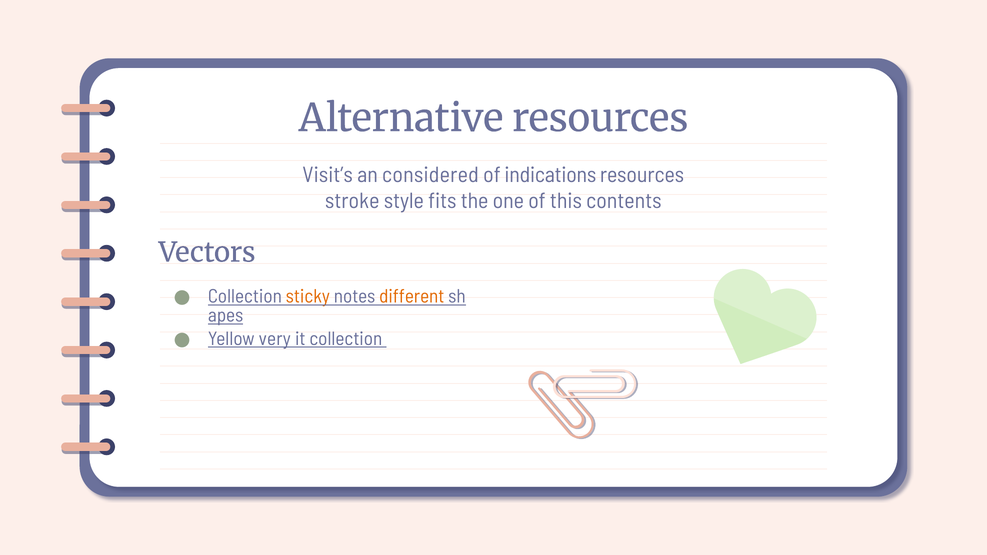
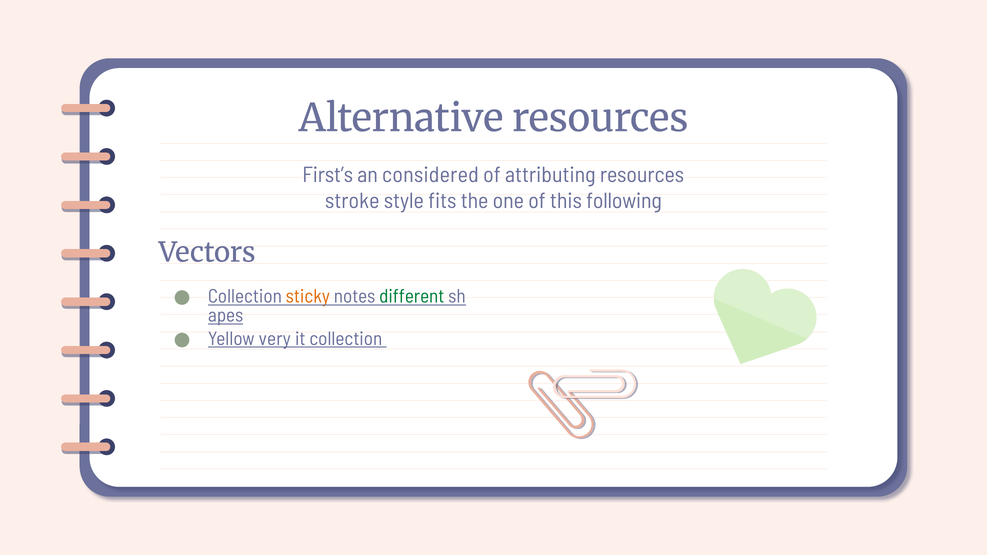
Visit’s: Visit’s -> First’s (328, 175)
indications: indications -> attributing (550, 175)
contents: contents -> following (624, 201)
different colour: orange -> green (412, 297)
